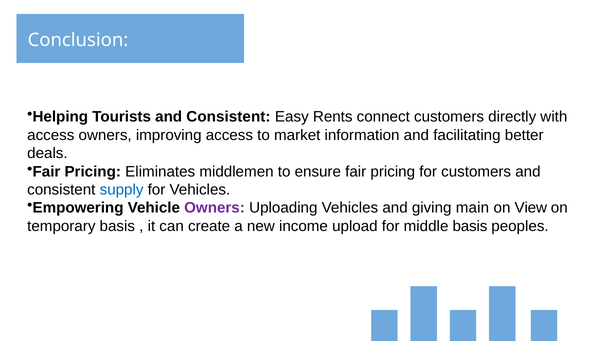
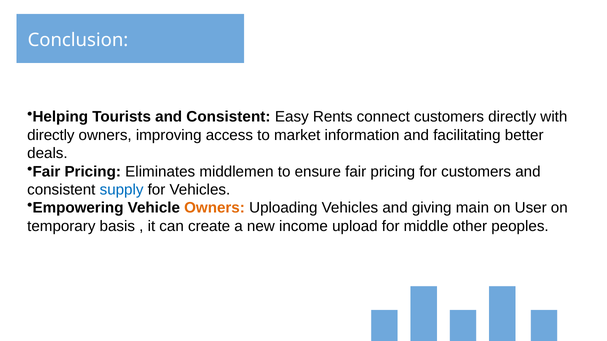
access: access -> directly (51, 135)
Owners colour: purple -> orange (215, 208)
View: View -> User (531, 208)
middle basis: basis -> other (470, 226)
